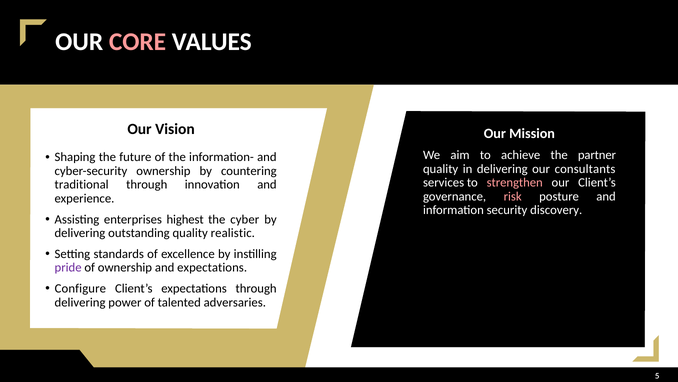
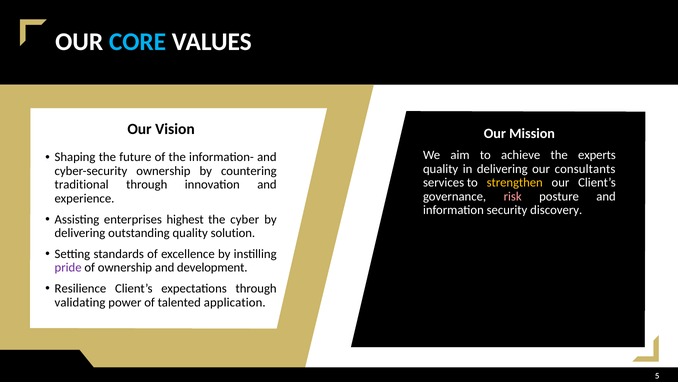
CORE colour: pink -> light blue (138, 42)
partner: partner -> experts (597, 155)
strengthen colour: pink -> yellow (515, 182)
realistic: realistic -> solution (233, 233)
and expectations: expectations -> development (212, 267)
Configure: Configure -> Resilience (80, 288)
delivering: delivering -> validating (80, 302)
adversaries: adversaries -> application (235, 302)
